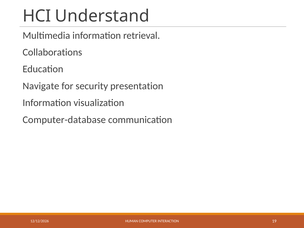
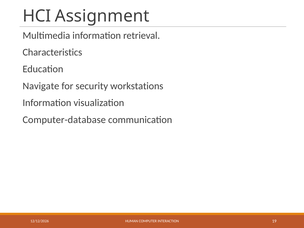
Understand: Understand -> Assignment (102, 16)
Collaborations: Collaborations -> Characteristics (52, 52)
presentation: presentation -> workstations (137, 86)
